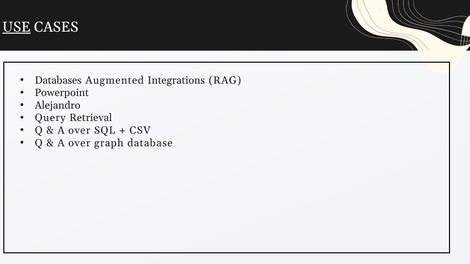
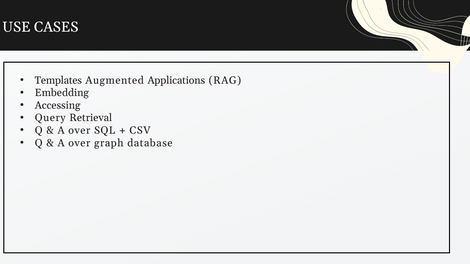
USE underline: present -> none (16, 27)
Databases: Databases -> Templates (58, 80)
Integrations: Integrations -> Applications (176, 80)
Powerpoint: Powerpoint -> Embedding (62, 93)
Alejandro: Alejandro -> Accessing (58, 106)
